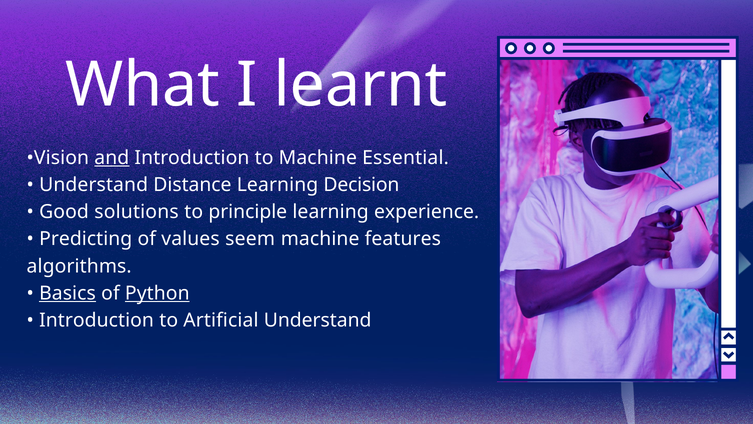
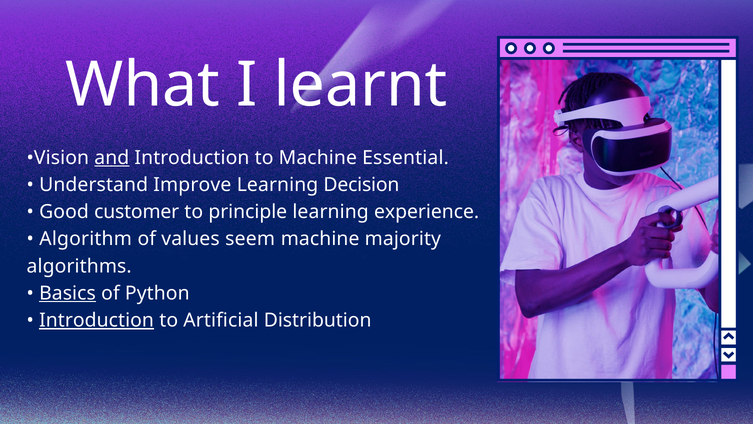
Distance: Distance -> Improve (192, 185)
solutions: solutions -> customer (137, 212)
Predicting: Predicting -> Algorithm (86, 239)
features: features -> majority (403, 239)
Python underline: present -> none (157, 293)
Introduction underline: none -> present (97, 320)
Artificial Understand: Understand -> Distribution (318, 320)
